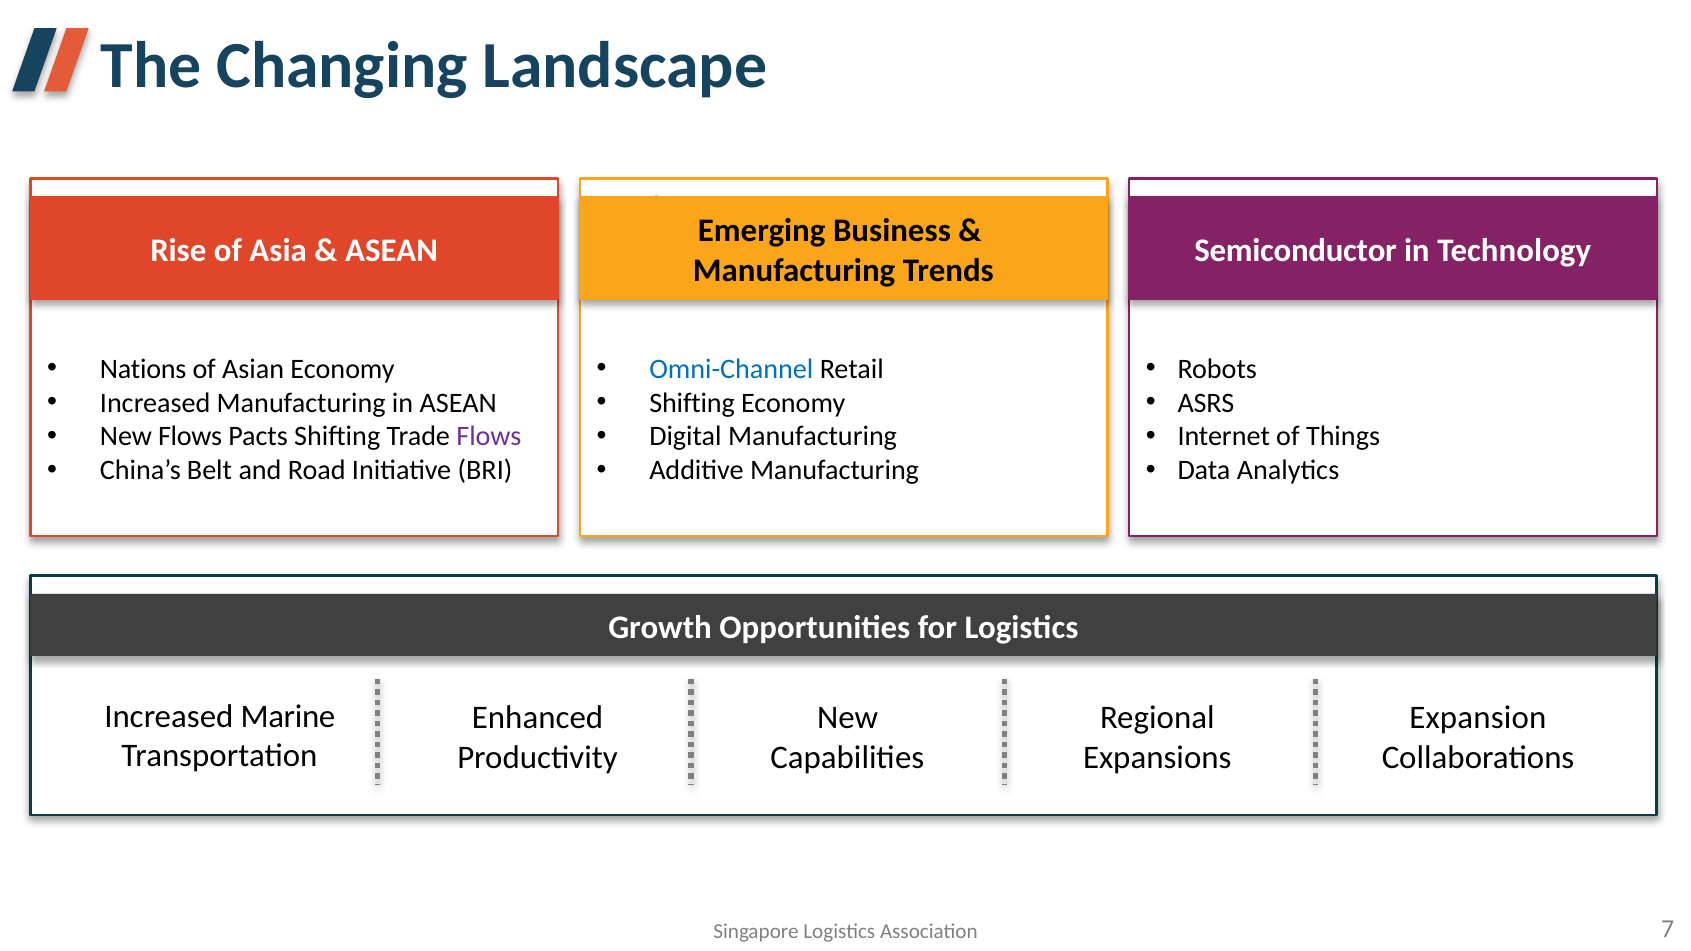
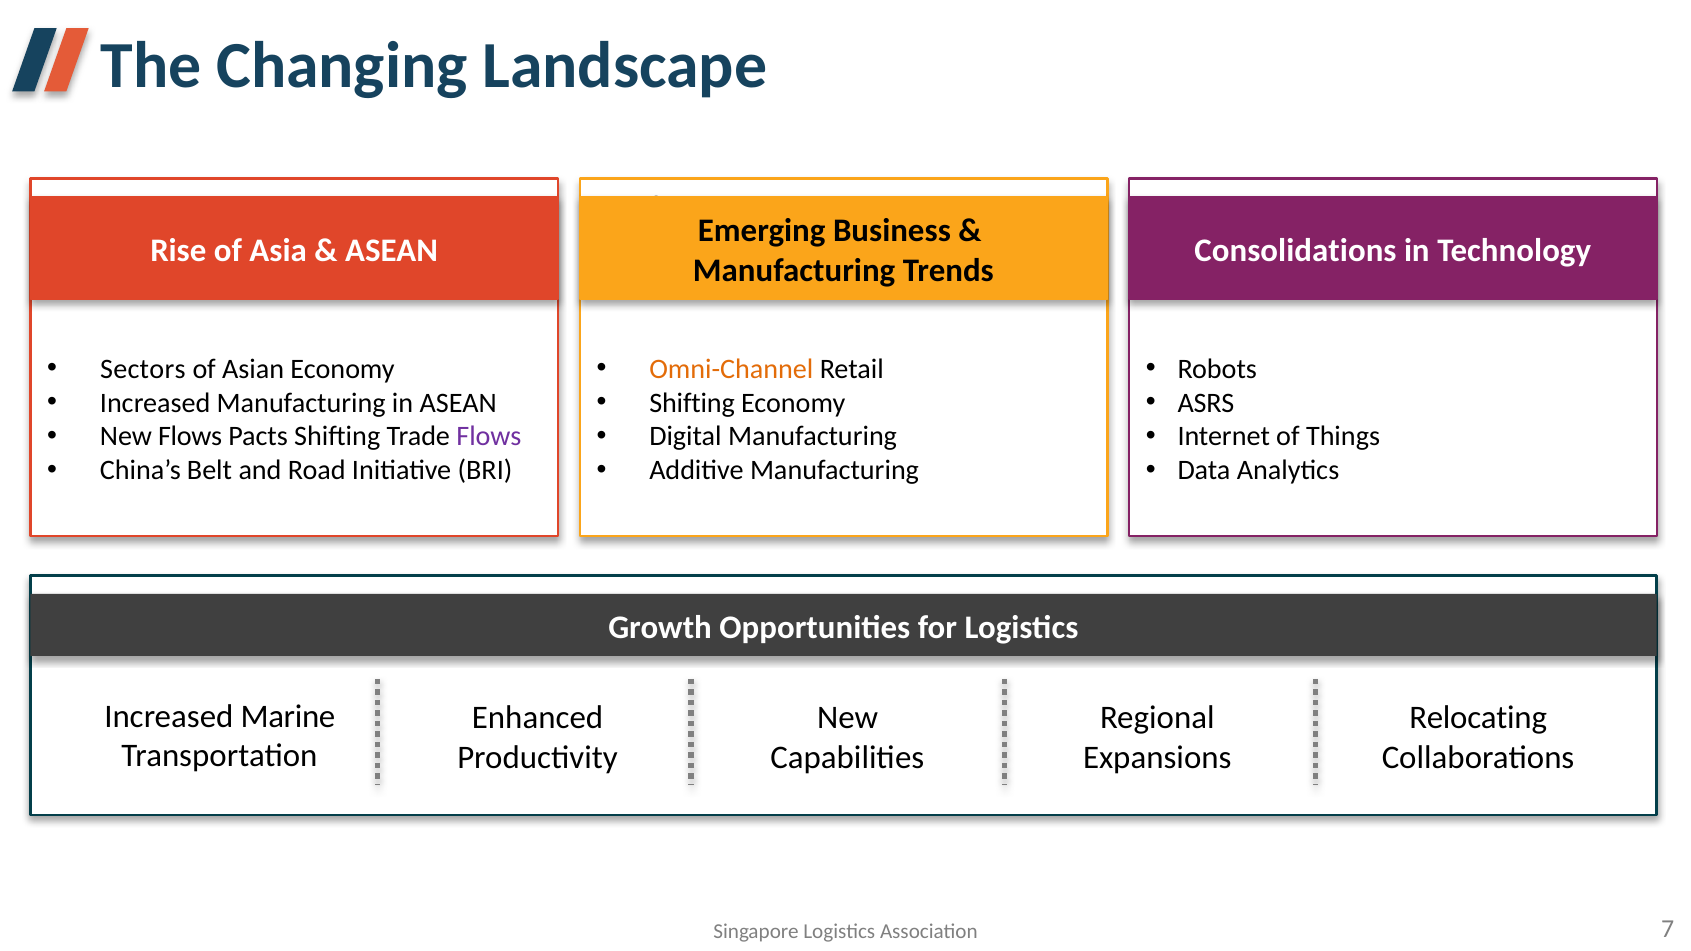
Semiconductor: Semiconductor -> Consolidations (1295, 251)
Nations: Nations -> Sectors (143, 369)
Omni-Channel colour: blue -> orange (731, 369)
Expansion: Expansion -> Relocating (1478, 718)
